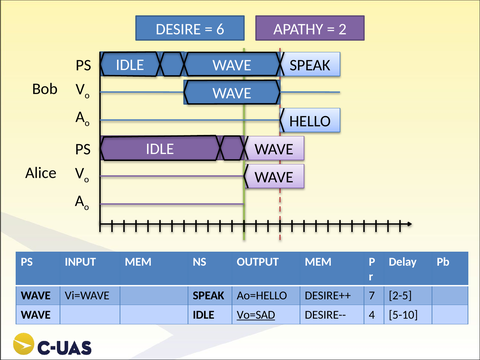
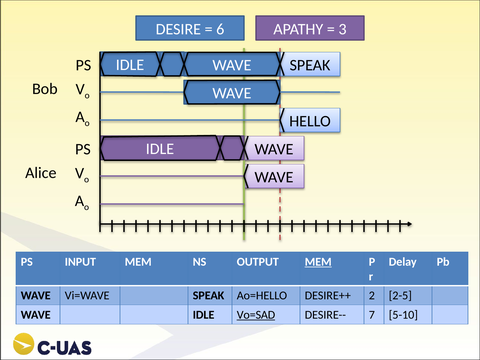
2: 2 -> 3 (342, 29)
MEM underline: none -> present (318, 262)
7: 7 -> 2 (372, 295)
4: 4 -> 7 (372, 315)
